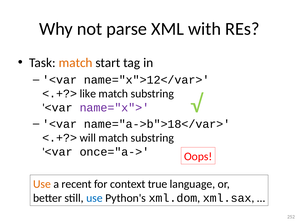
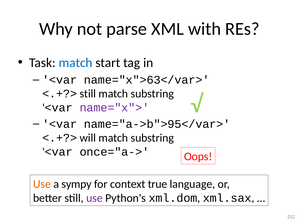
match colour: orange -> blue (76, 63)
name="x">12</var>: name="x">12</var> -> name="x">63</var> (147, 80)
like: like -> still (88, 94)
name="a->b">18</var>: name="a->b">18</var> -> name="a->b">95</var> (157, 124)
recent: recent -> sympy (77, 184)
use colour: blue -> purple (94, 198)
